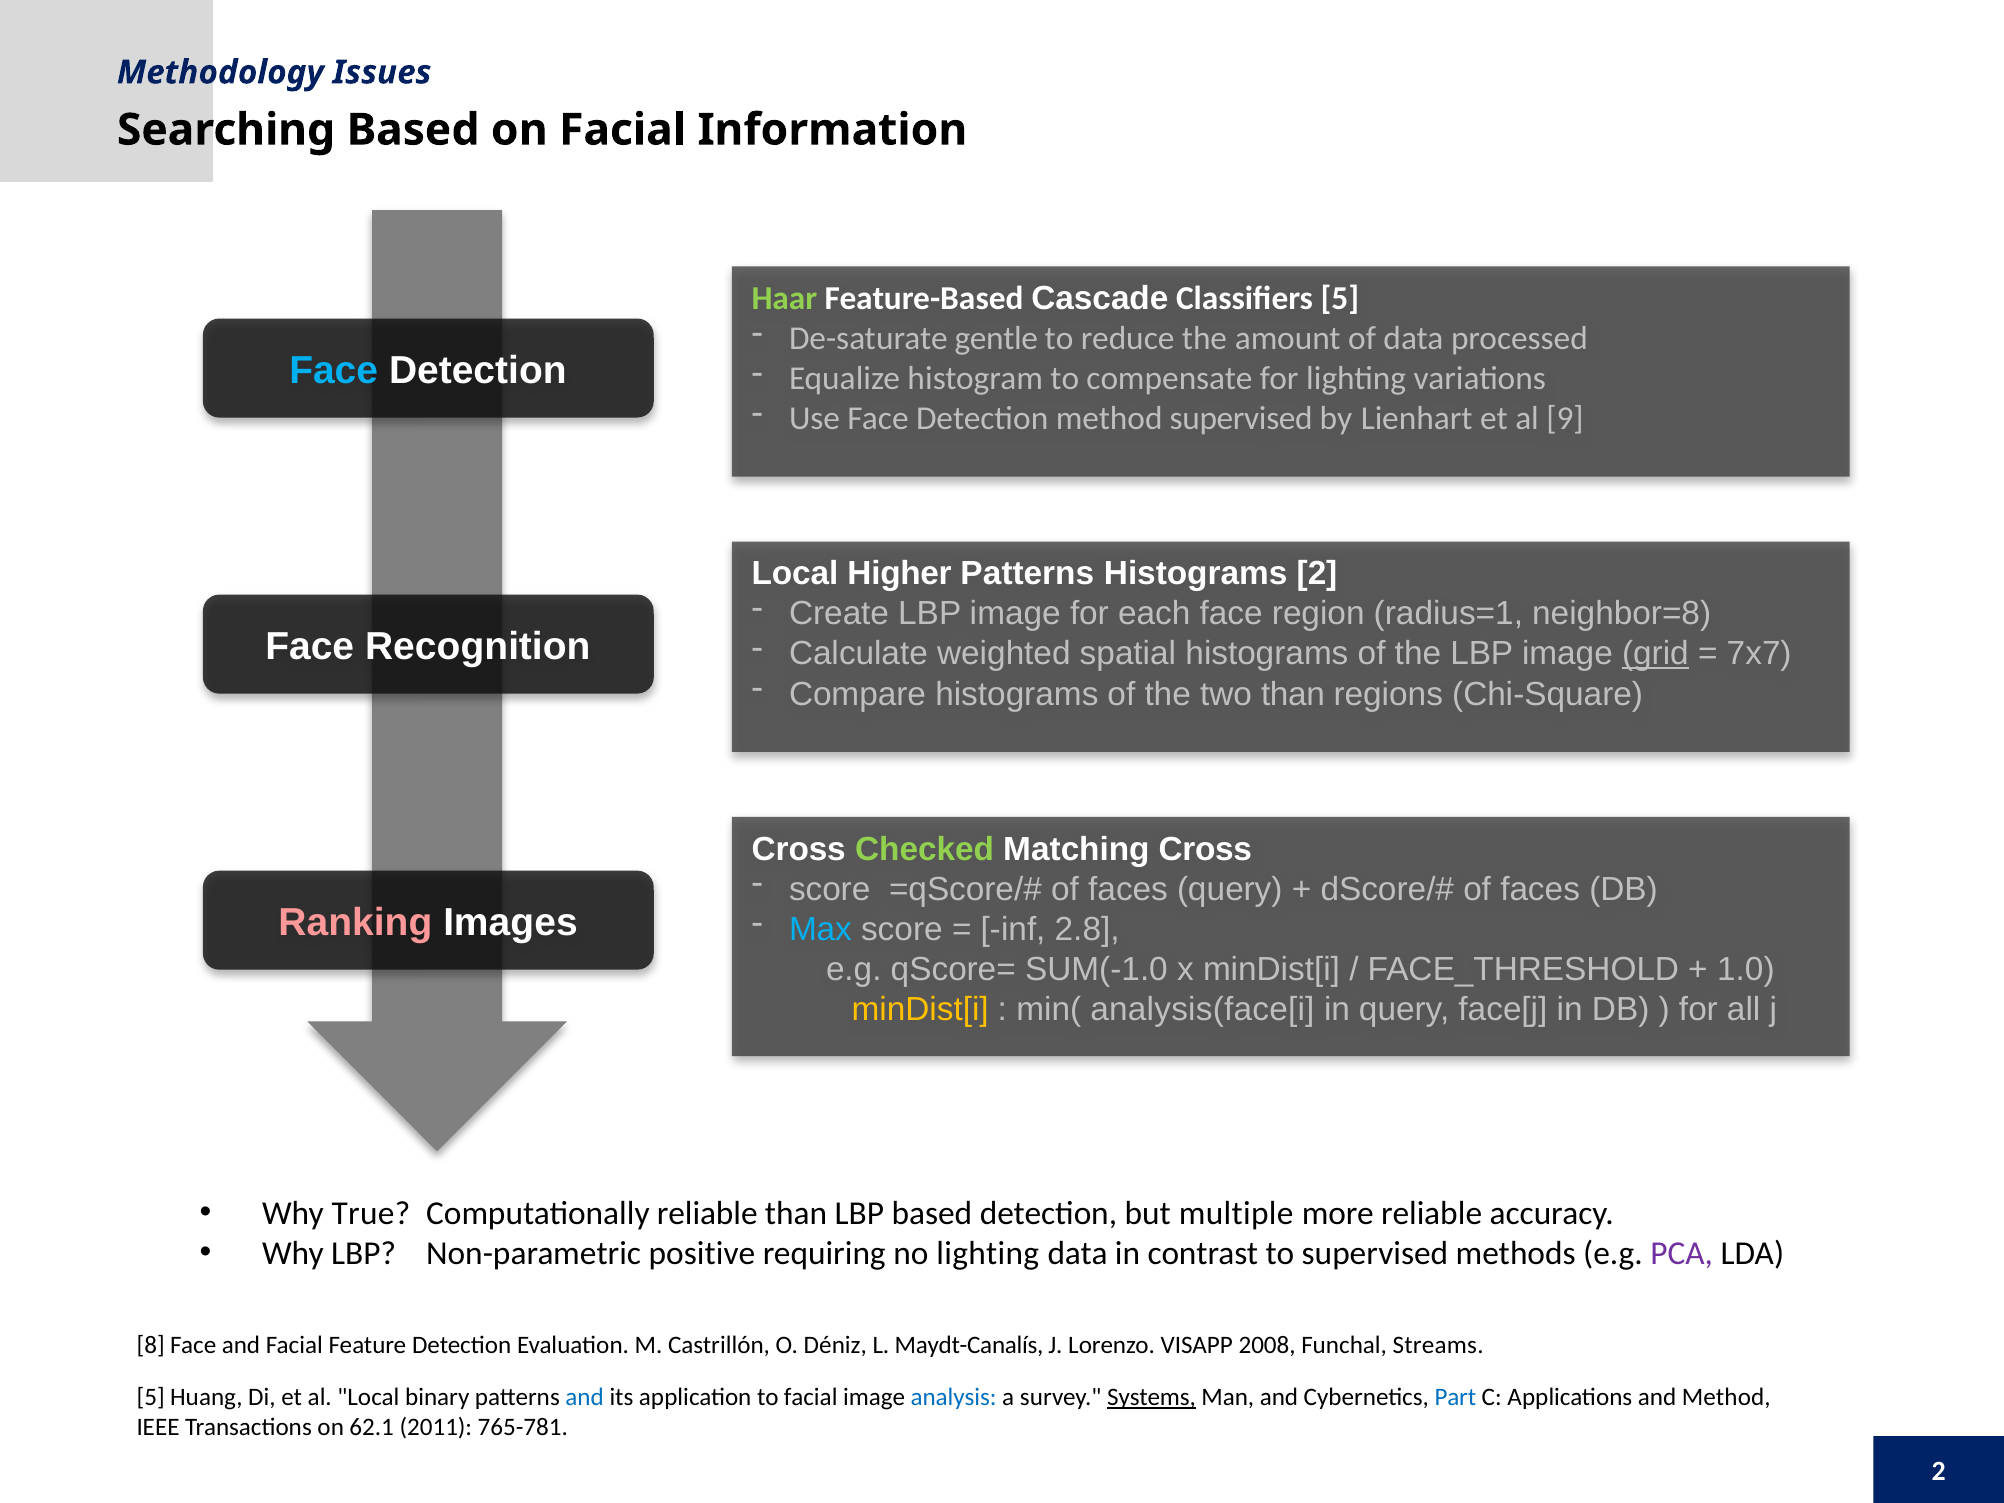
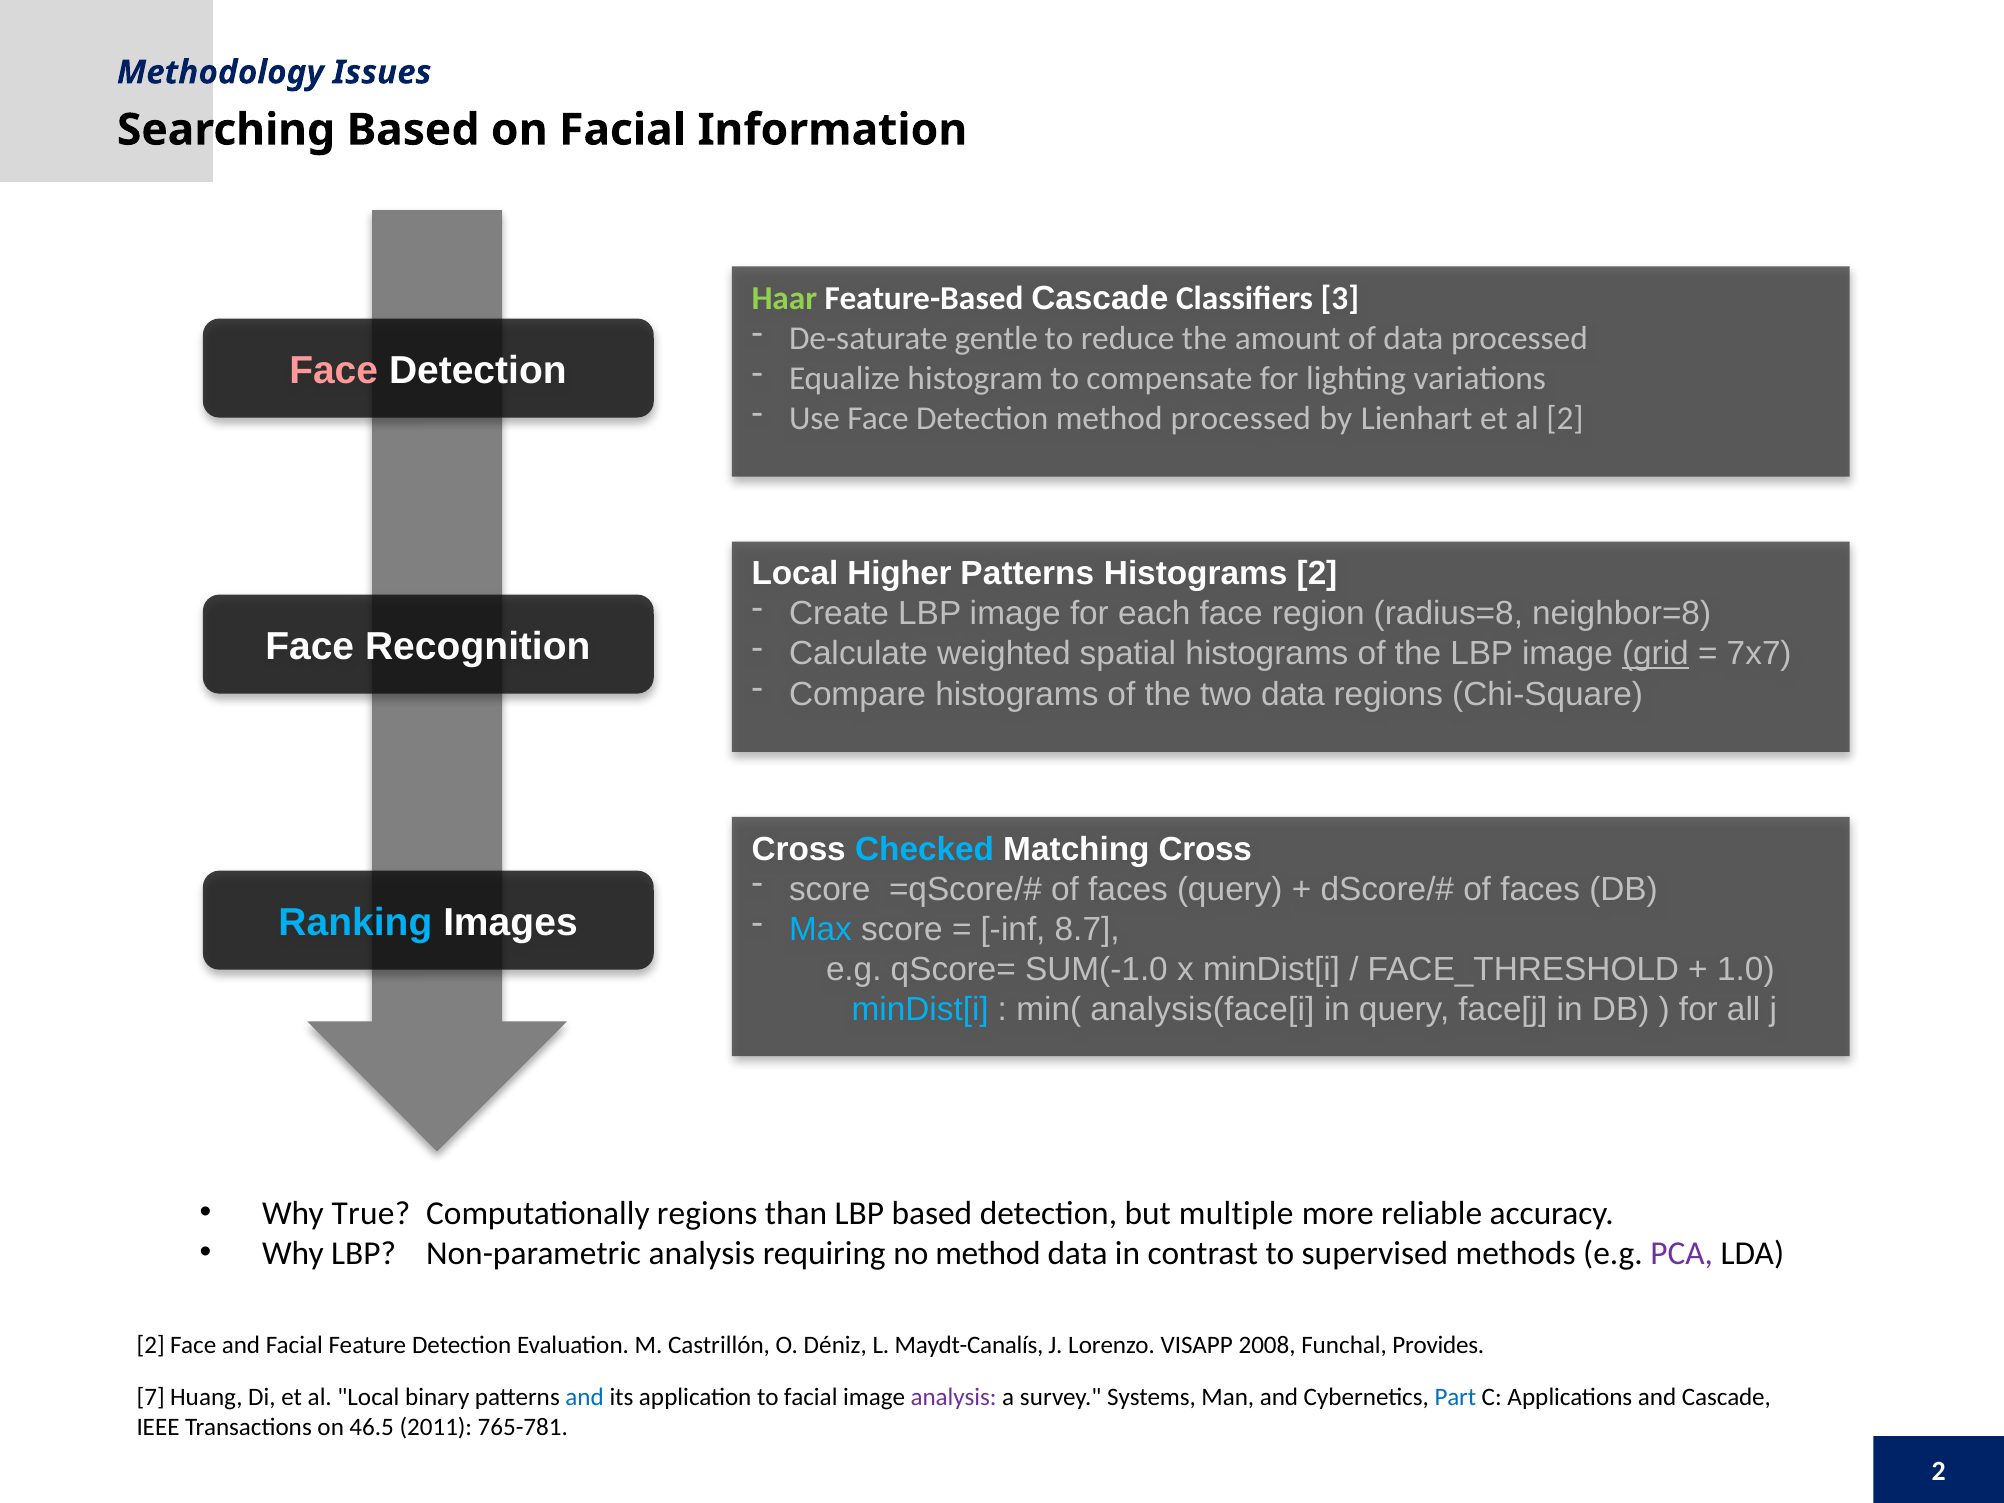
Classifiers 5: 5 -> 3 (1340, 299)
Face colour: light blue -> pink (334, 371)
method supervised: supervised -> processed (1241, 419)
al 9: 9 -> 2 (1565, 419)
radius=1: radius=1 -> radius=8 (1448, 614)
two than: than -> data (1293, 694)
Checked colour: light green -> light blue (925, 849)
Ranking colour: pink -> light blue (355, 923)
2.8: 2.8 -> 8.7 (1087, 929)
minDist[i colour: yellow -> light blue (920, 1009)
Computationally reliable: reliable -> regions (707, 1213)
Non-parametric positive: positive -> analysis (702, 1253)
no lighting: lighting -> method (988, 1253)
8: 8 -> 2 (151, 1346)
Streams: Streams -> Provides (1438, 1346)
5: 5 -> 7 (151, 1397)
analysis colour: blue -> purple (954, 1397)
Systems underline: present -> none (1151, 1397)
and Method: Method -> Cascade (1726, 1397)
62.1: 62.1 -> 46.5 (372, 1427)
